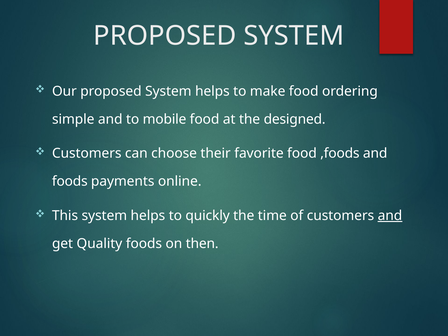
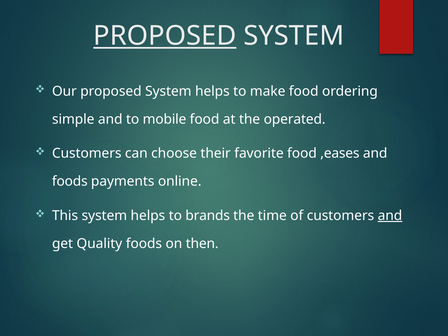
PROPOSED underline: none -> present (165, 36)
designed: designed -> operated (295, 119)
,foods: ,foods -> ,eases (340, 153)
quickly: quickly -> brands (208, 216)
